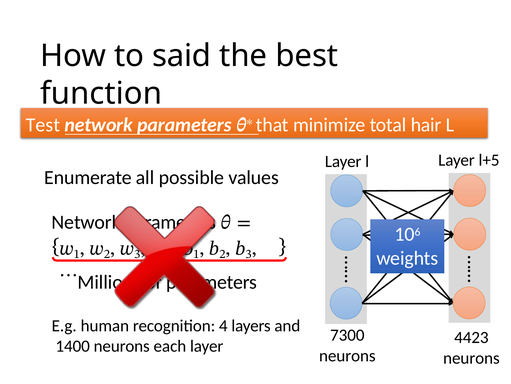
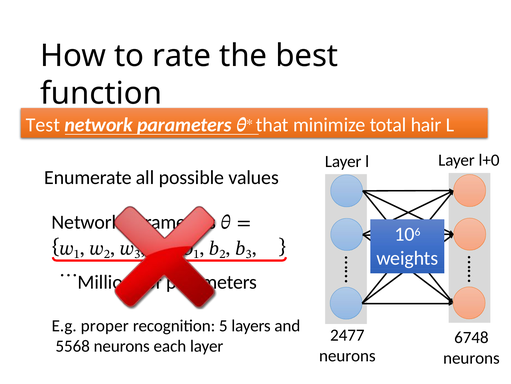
said: said -> rate (182, 56)
l+5: l+5 -> l+0 (489, 160)
human: human -> proper (105, 325)
4: 4 -> 5 (223, 325)
7300: 7300 -> 2477 (347, 335)
4423: 4423 -> 6748 (471, 337)
1400: 1400 -> 5568 (73, 346)
